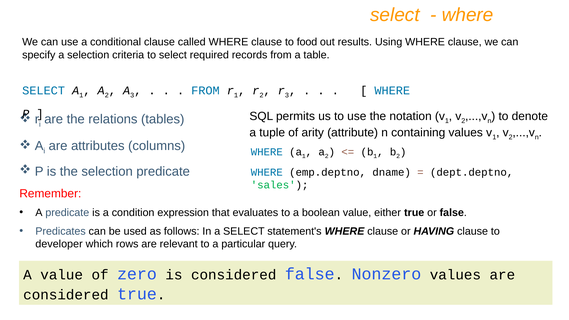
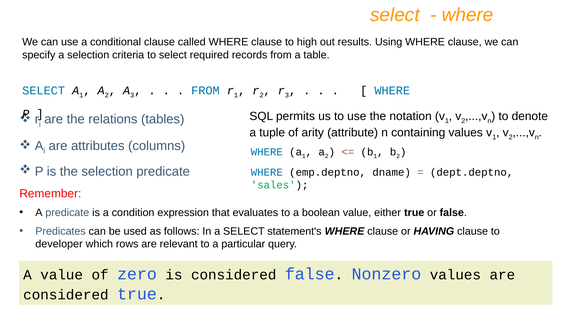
food: food -> high (307, 42)
